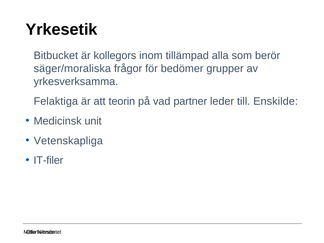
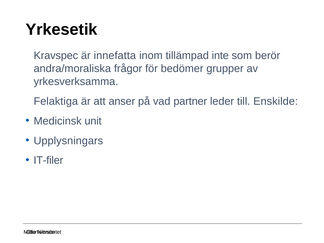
Bitbucket: Bitbucket -> Kravspec (56, 56)
kollegors: kollegors -> innefatta (115, 56)
alla: alla -> inte (220, 56)
säger/moraliska: säger/moraliska -> andra/moraliska (72, 69)
teorin: teorin -> anser (122, 101)
Vetenskapliga: Vetenskapliga -> Upplysningars (68, 141)
